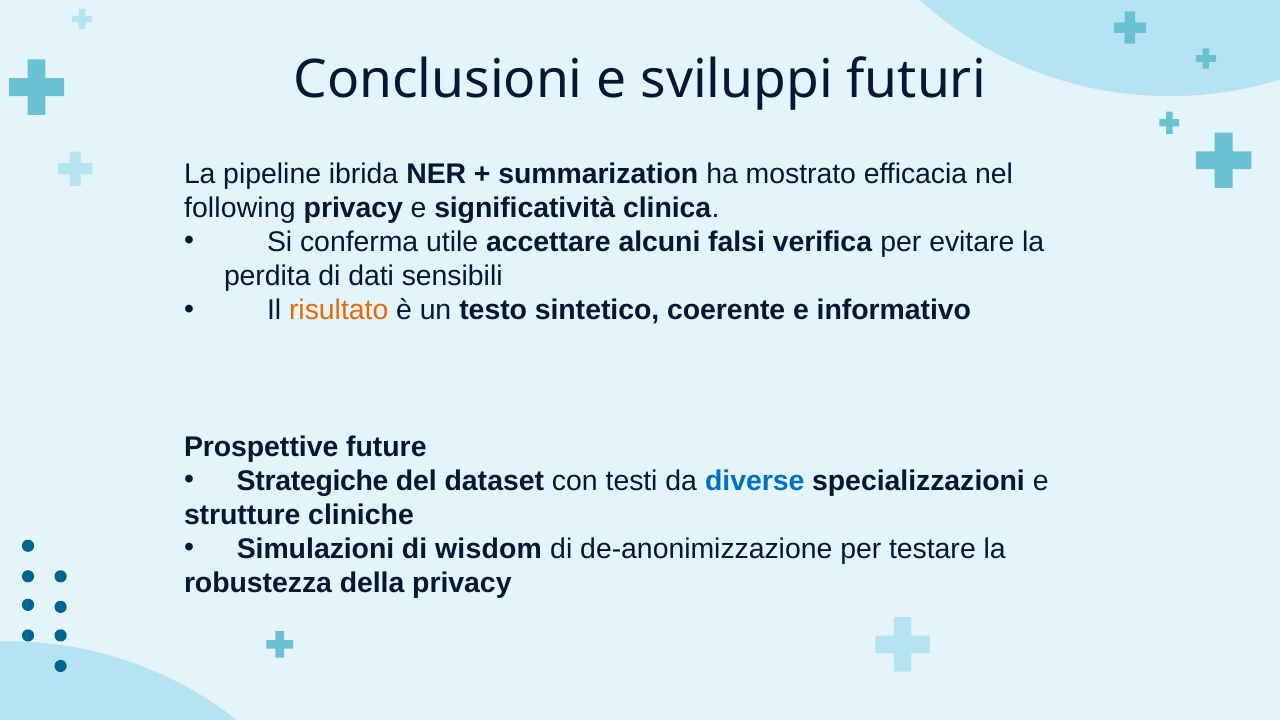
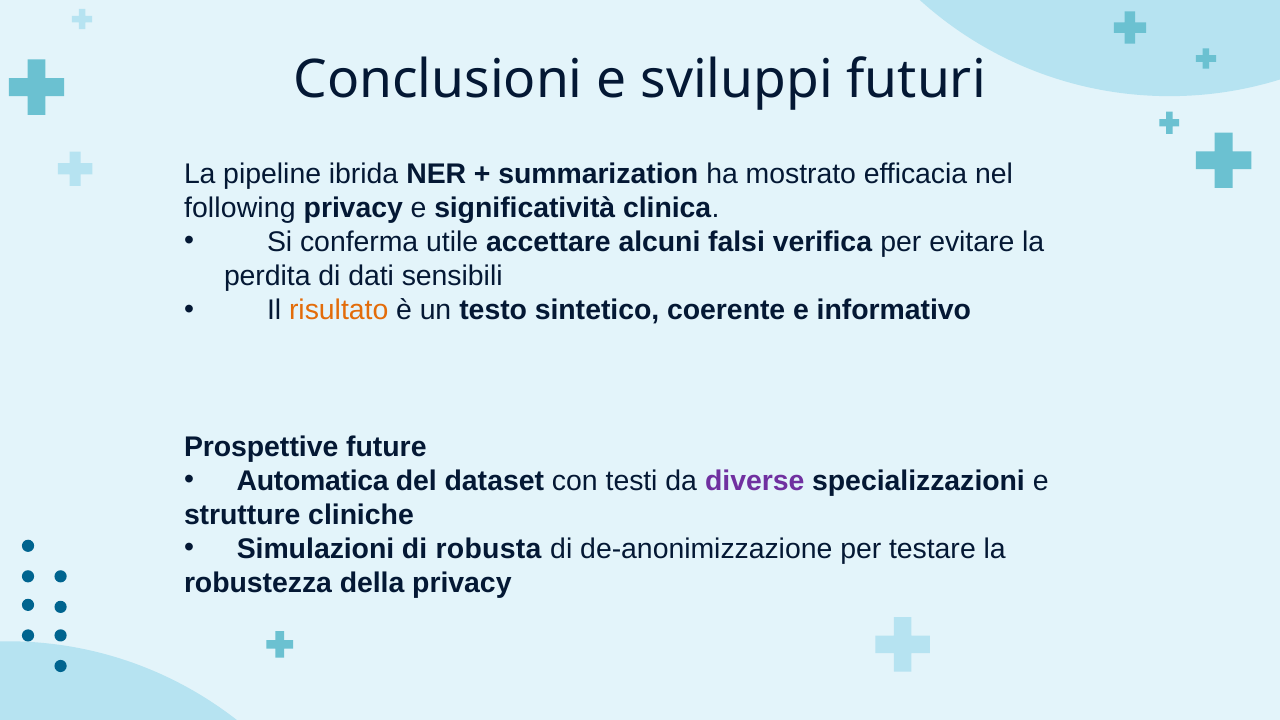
Strategiche: Strategiche -> Automatica (313, 481)
diverse colour: blue -> purple (755, 481)
wisdom: wisdom -> robusta (489, 549)
